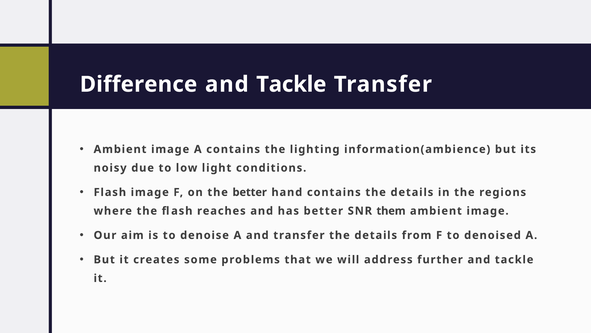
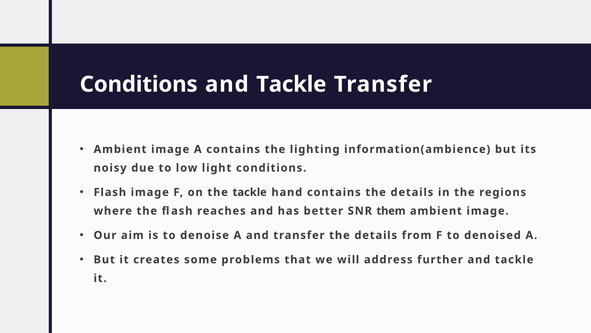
Difference: Difference -> Conditions (139, 84)
the better: better -> tackle (250, 192)
